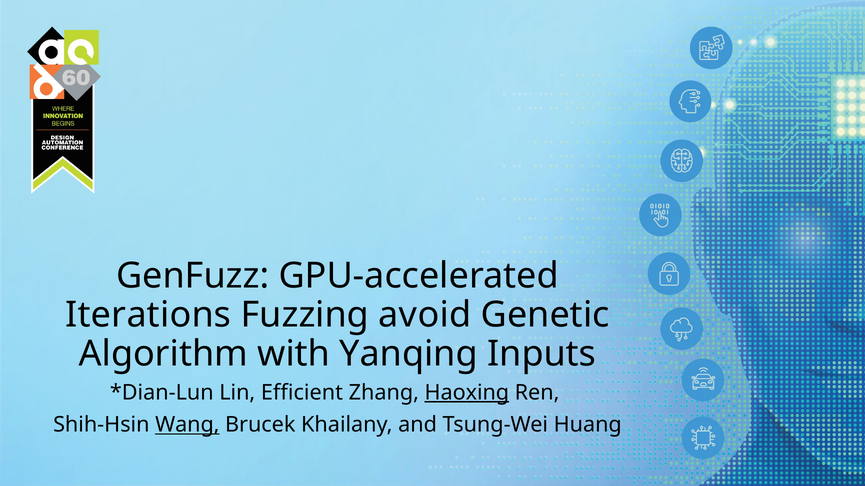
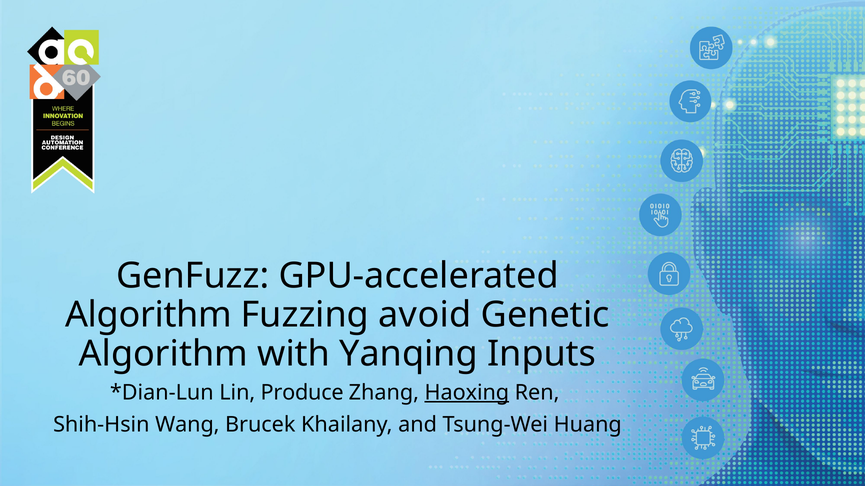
Iterations: Iterations -> Algorithm (149, 315)
Efficient: Efficient -> Produce (302, 393)
Wang underline: present -> none (187, 425)
